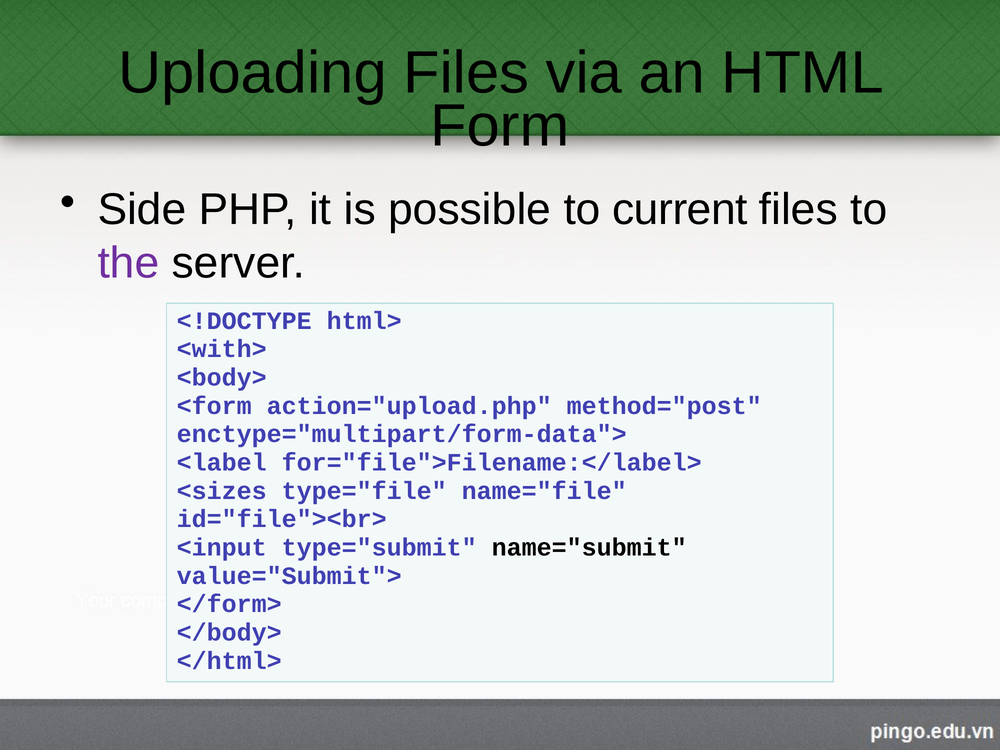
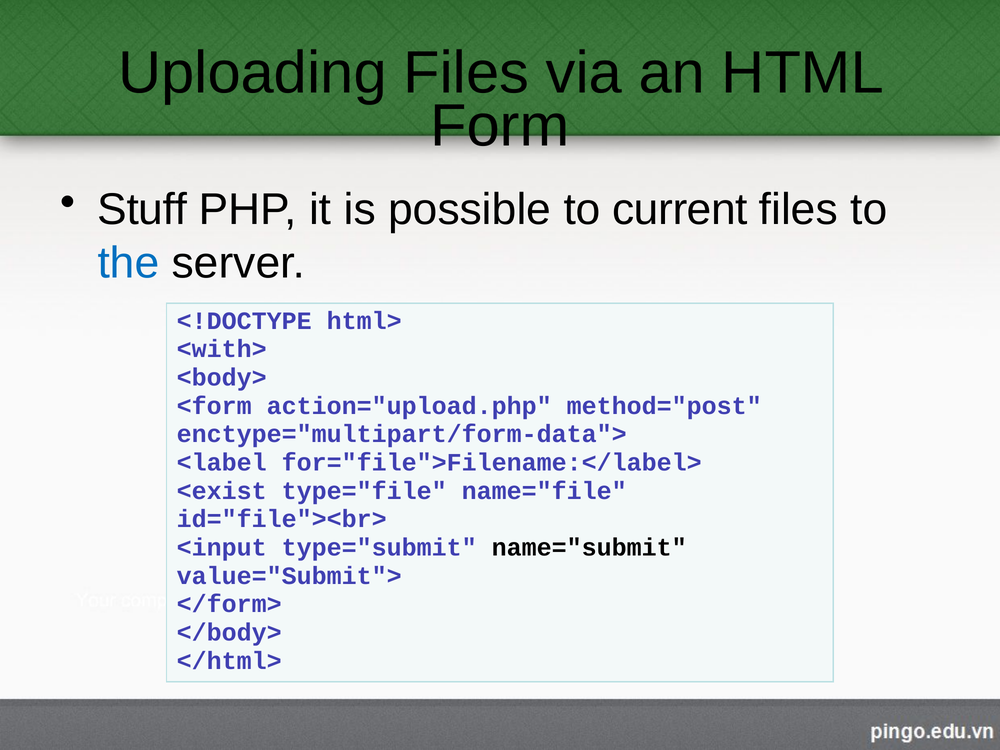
Side: Side -> Stuff (142, 210)
the colour: purple -> blue (128, 263)
<sizes: <sizes -> <exist (222, 491)
